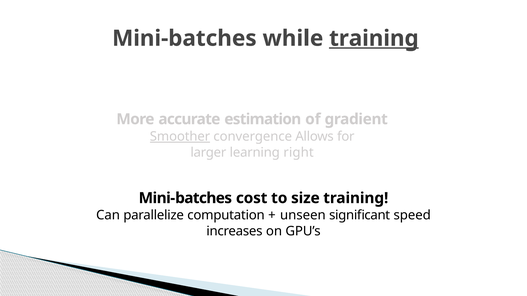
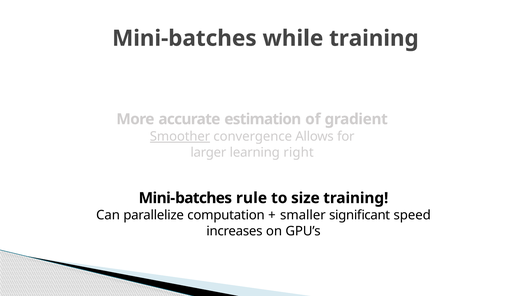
training underline: present -> none (374, 38)
cost: cost -> rule (252, 198)
unseen: unseen -> smaller (303, 216)
